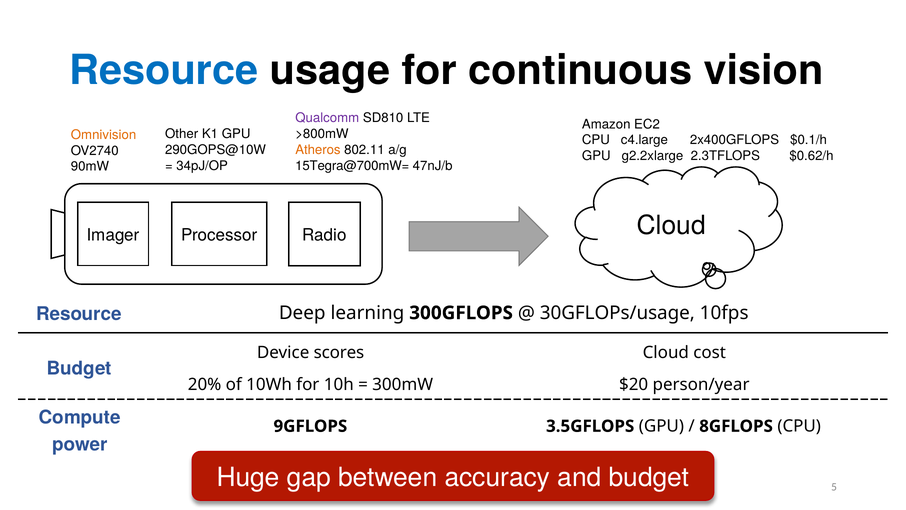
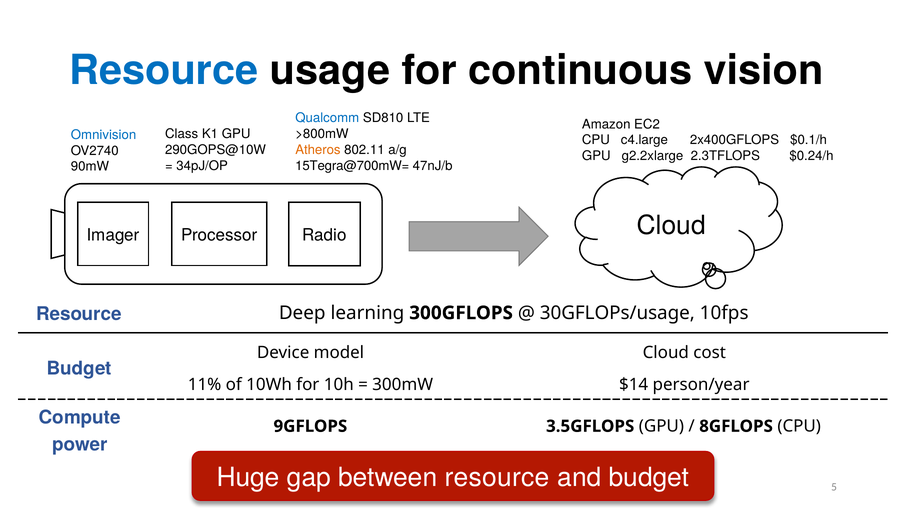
Qualcomm colour: purple -> blue (327, 118)
Other: Other -> Class (182, 134)
Omnivision colour: orange -> blue (104, 135)
$0.62/h: $0.62/h -> $0.24/h (811, 156)
scores: scores -> model (339, 353)
20%: 20% -> 11% (205, 384)
$20: $20 -> $14 (634, 384)
between accuracy: accuracy -> resource (497, 477)
